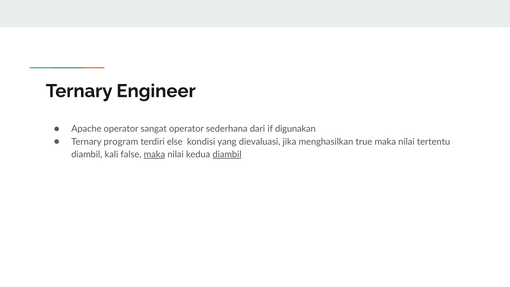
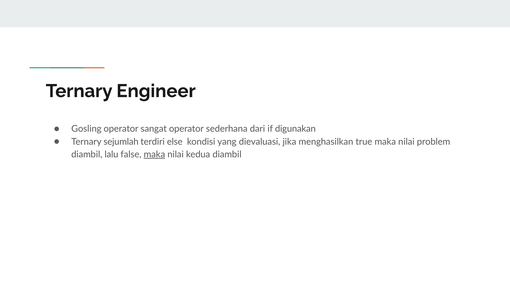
Apache: Apache -> Gosling (86, 129)
program: program -> sejumlah (121, 142)
tertentu: tertentu -> problem (434, 142)
kali: kali -> lalu (111, 154)
diambil underline: present -> none (227, 154)
